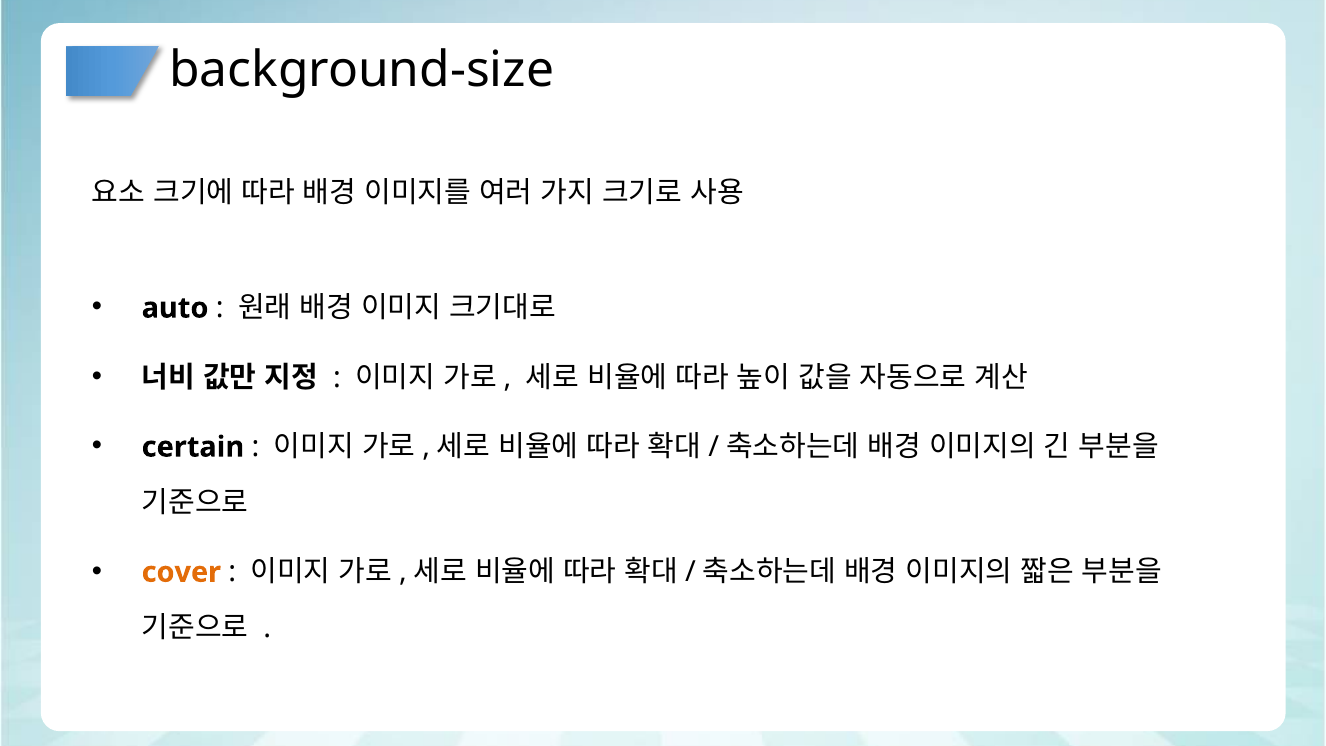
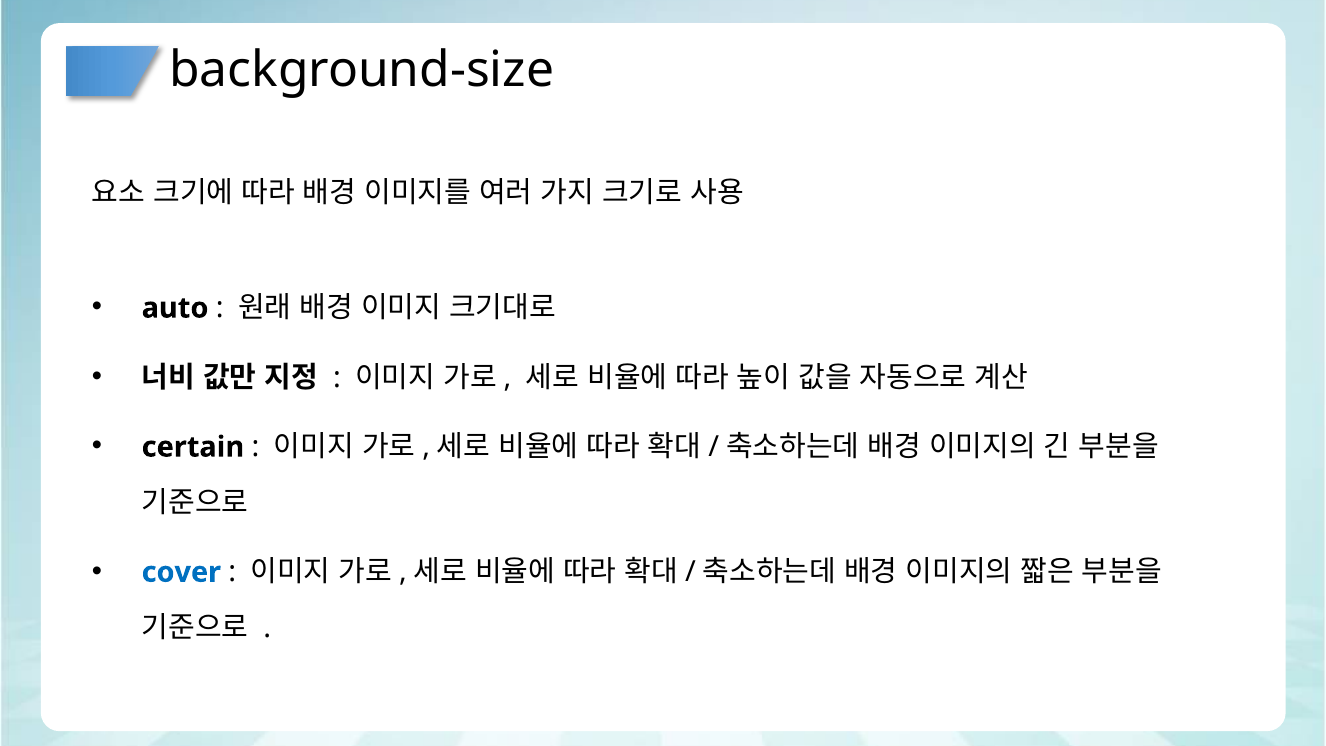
cover colour: orange -> blue (181, 572)
